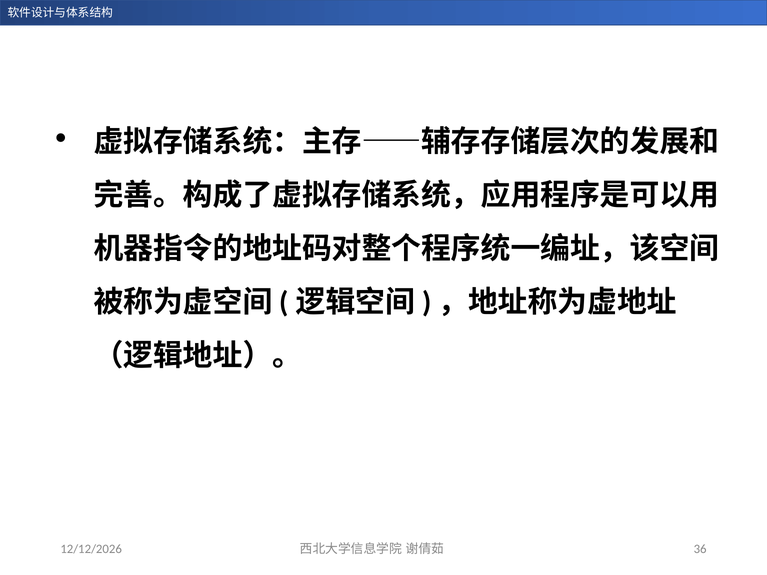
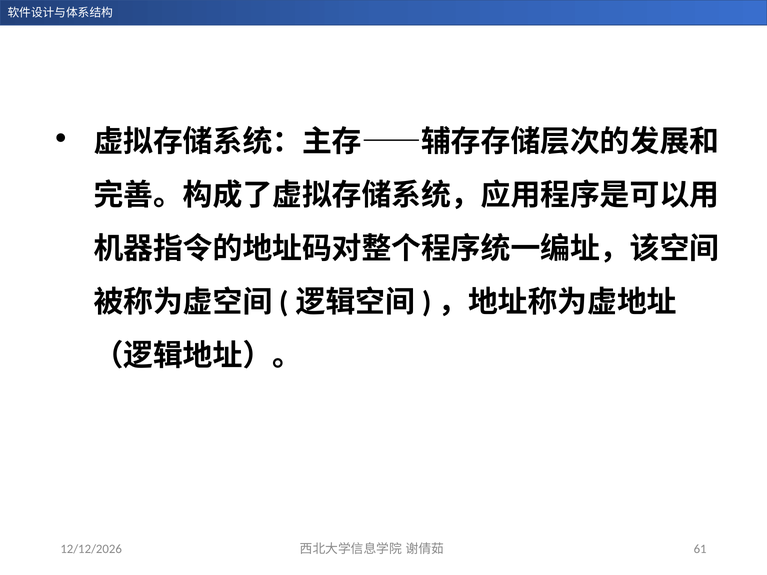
36: 36 -> 61 (700, 549)
